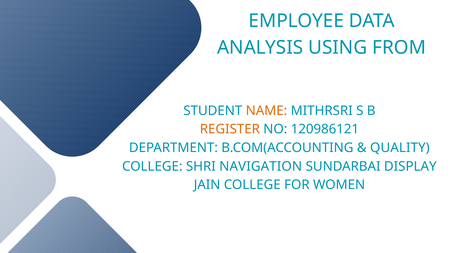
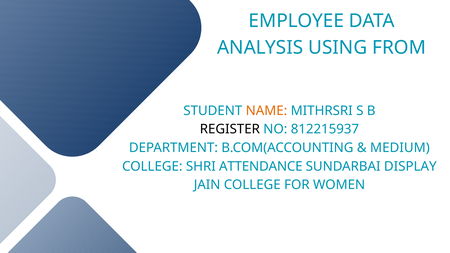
REGISTER colour: orange -> black (230, 129)
120986121: 120986121 -> 812215937 (325, 129)
QUALITY: QUALITY -> MEDIUM (400, 148)
NAVIGATION: NAVIGATION -> ATTENDANCE (261, 166)
